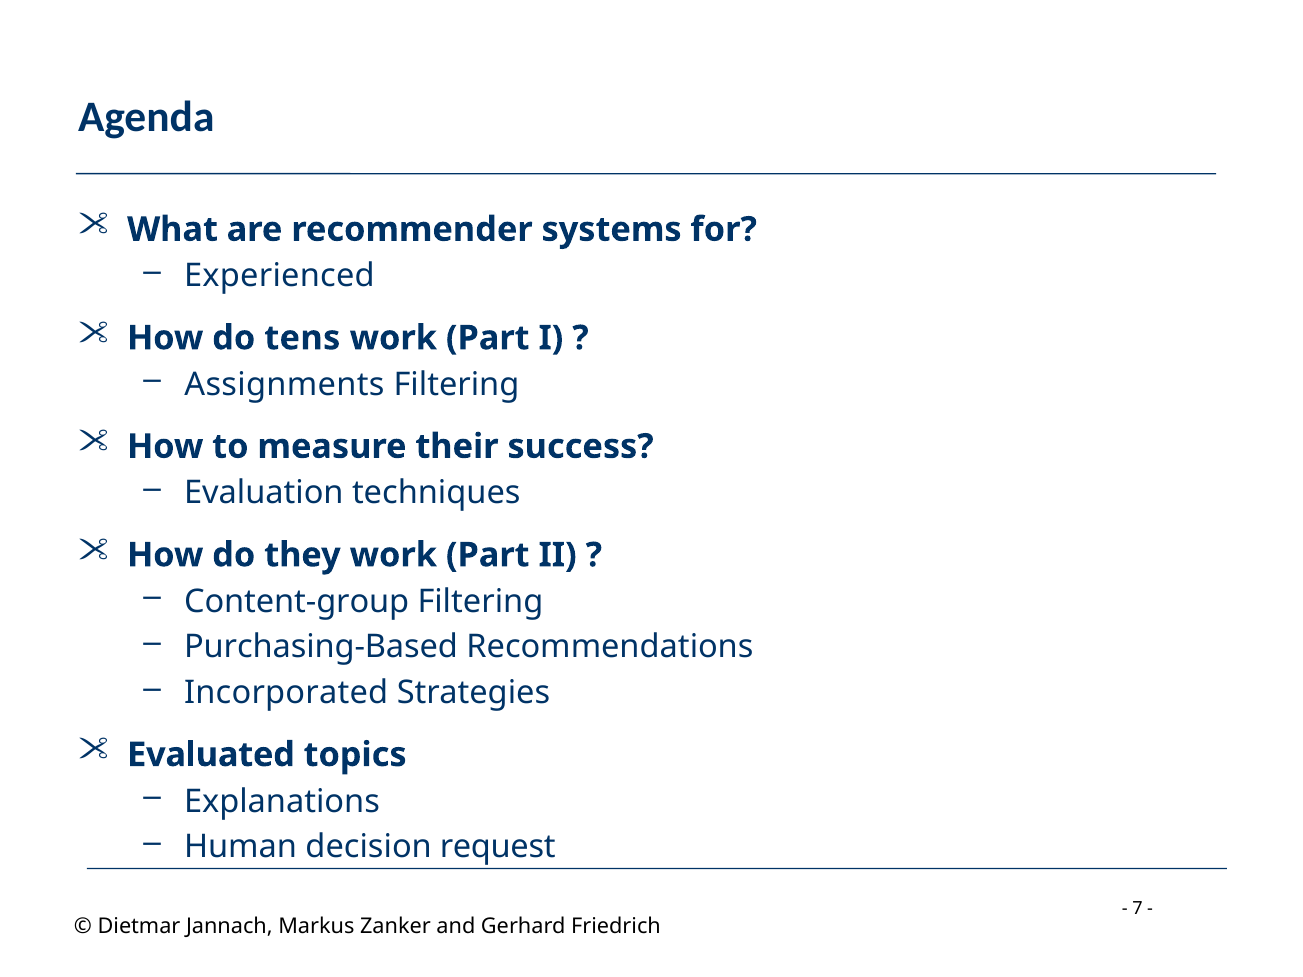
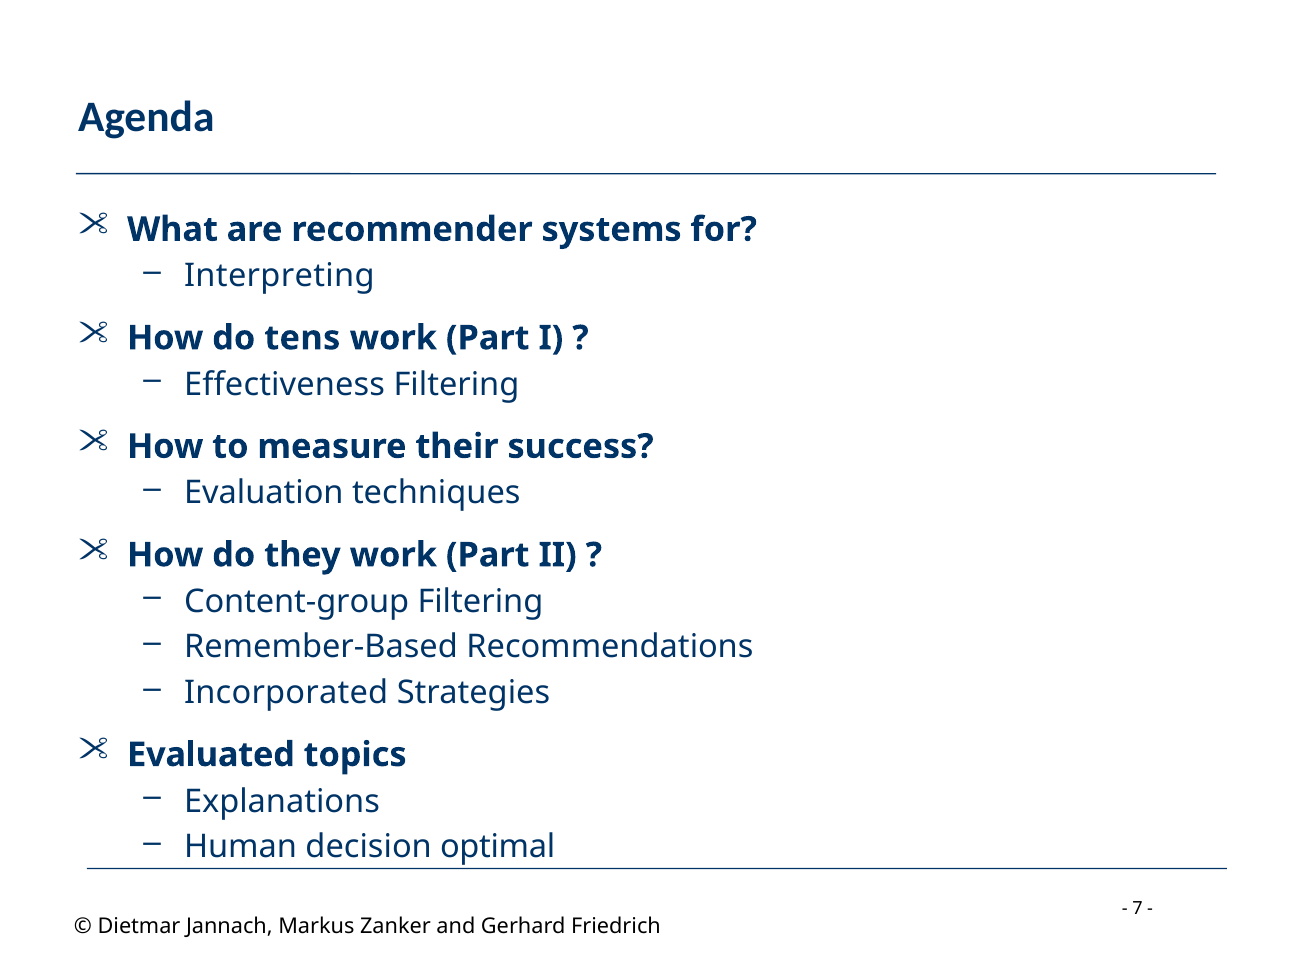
Experienced: Experienced -> Interpreting (279, 276)
Assignments: Assignments -> Effectiveness (285, 385)
Purchasing-Based: Purchasing-Based -> Remember-Based (321, 647)
request: request -> optimal (498, 847)
